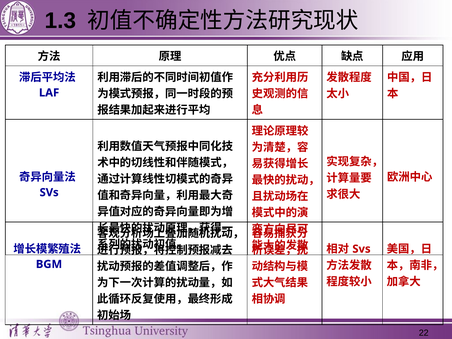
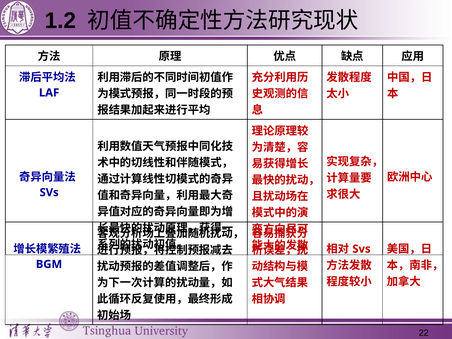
1.3: 1.3 -> 1.2 (60, 21)
